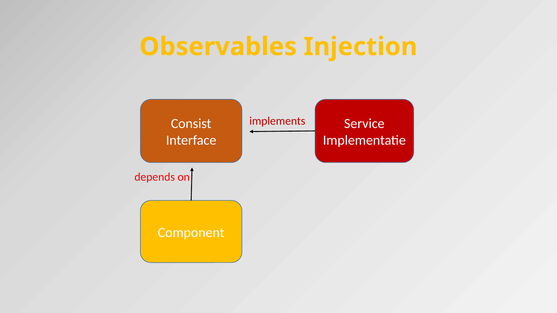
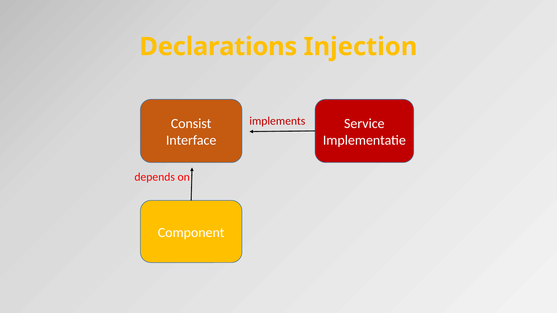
Observables: Observables -> Declarations (218, 47)
